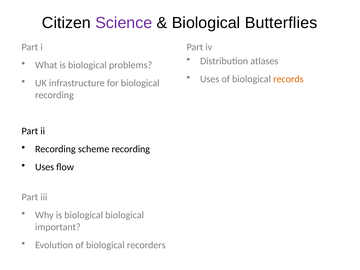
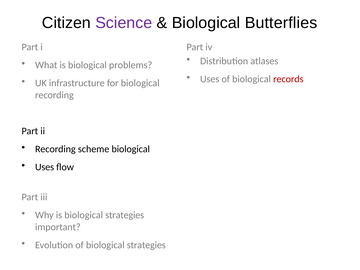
records colour: orange -> red (288, 79)
scheme recording: recording -> biological (131, 149)
is biological biological: biological -> strategies (125, 215)
of biological recorders: recorders -> strategies (146, 245)
